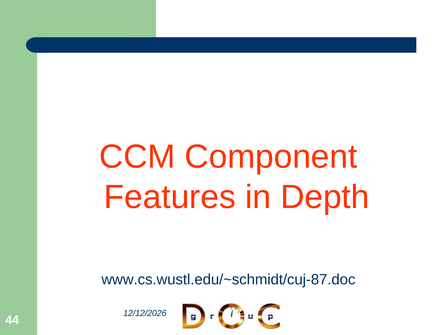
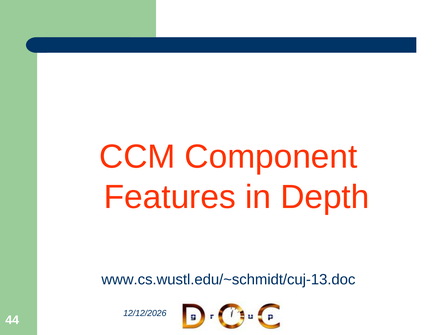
www.cs.wustl.edu/~schmidt/cuj-87.doc: www.cs.wustl.edu/~schmidt/cuj-87.doc -> www.cs.wustl.edu/~schmidt/cuj-13.doc (228, 279)
